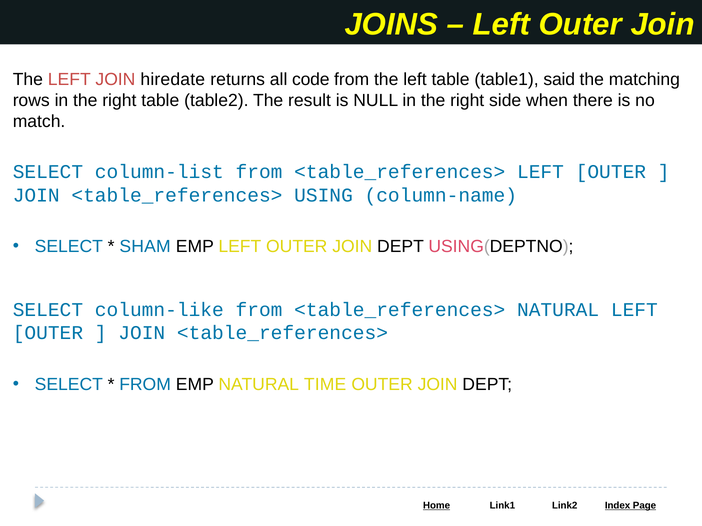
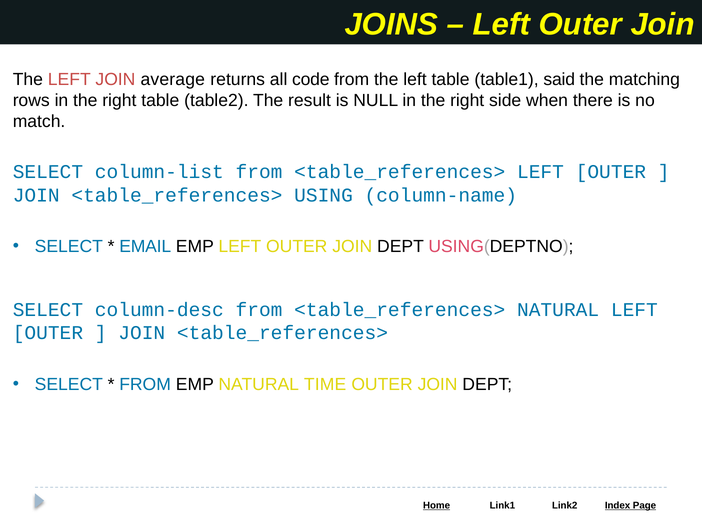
hiredate: hiredate -> average (173, 80)
SHAM: SHAM -> EMAIL (145, 247)
column-like: column-like -> column-desc (159, 310)
